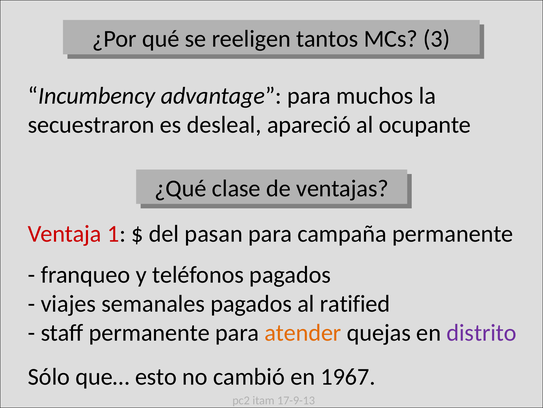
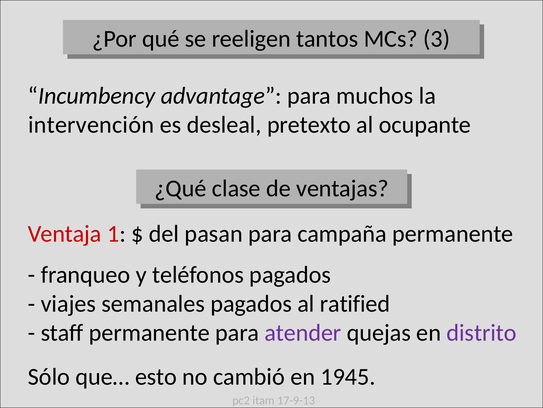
secuestraron: secuestraron -> intervención (91, 125)
apareció: apareció -> pretexto (309, 125)
atender colour: orange -> purple (303, 332)
1967: 1967 -> 1945 (348, 376)
